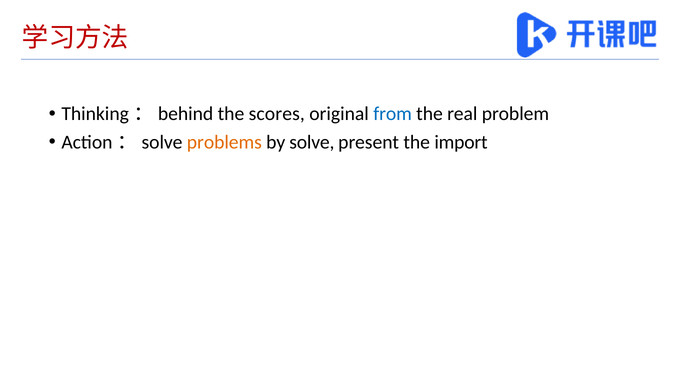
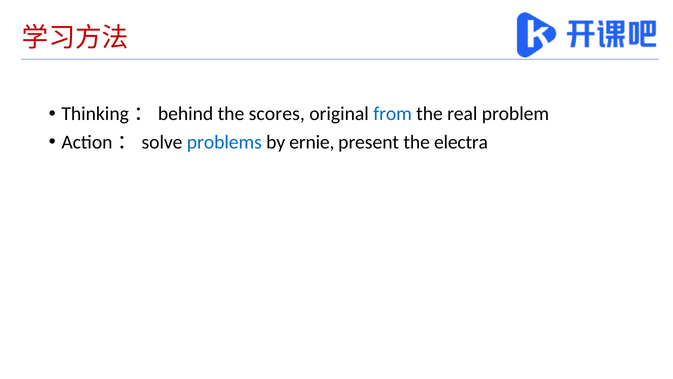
problems colour: orange -> blue (224, 142)
solve: solve -> ernie (312, 142)
import: import -> electra (461, 142)
